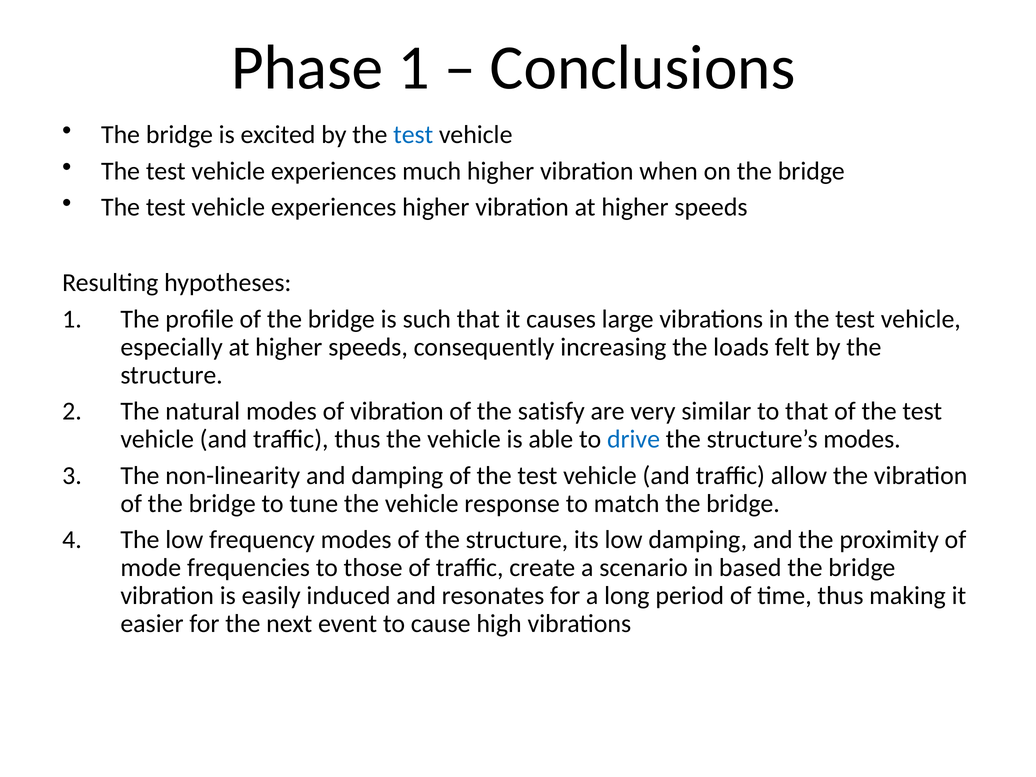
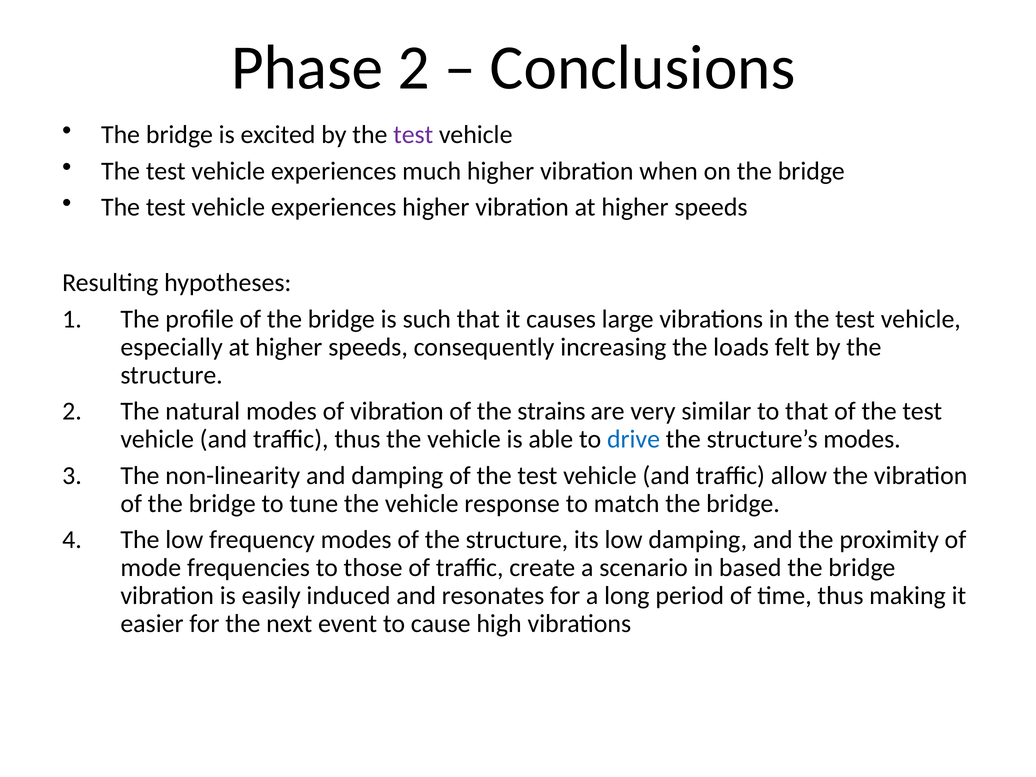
Phase 1: 1 -> 2 (414, 68)
test colour: blue -> purple (413, 135)
satisfy: satisfy -> strains (551, 411)
